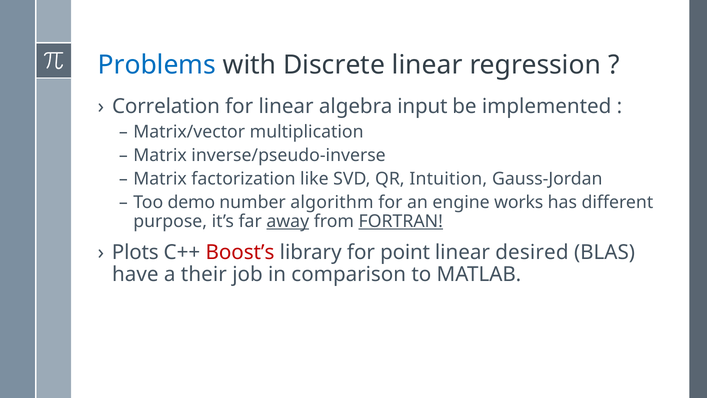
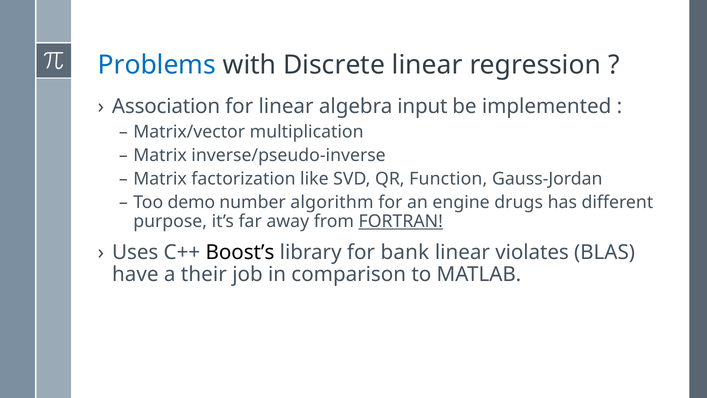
Correlation: Correlation -> Association (166, 106)
Intuition: Intuition -> Function (448, 179)
works: works -> drugs (519, 202)
away underline: present -> none (288, 221)
Plots: Plots -> Uses (135, 252)
Boost’s colour: red -> black (240, 252)
point: point -> bank (405, 252)
desired: desired -> violates (532, 252)
